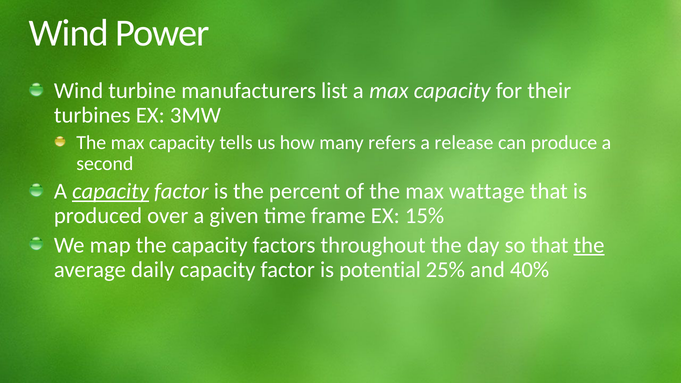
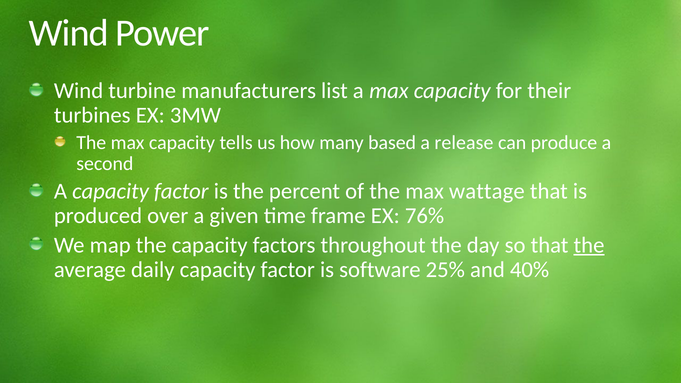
refers: refers -> based (392, 143)
capacity underline: present -> none (111, 192)
15%: 15% -> 76% (425, 216)
potential: potential -> software (380, 270)
